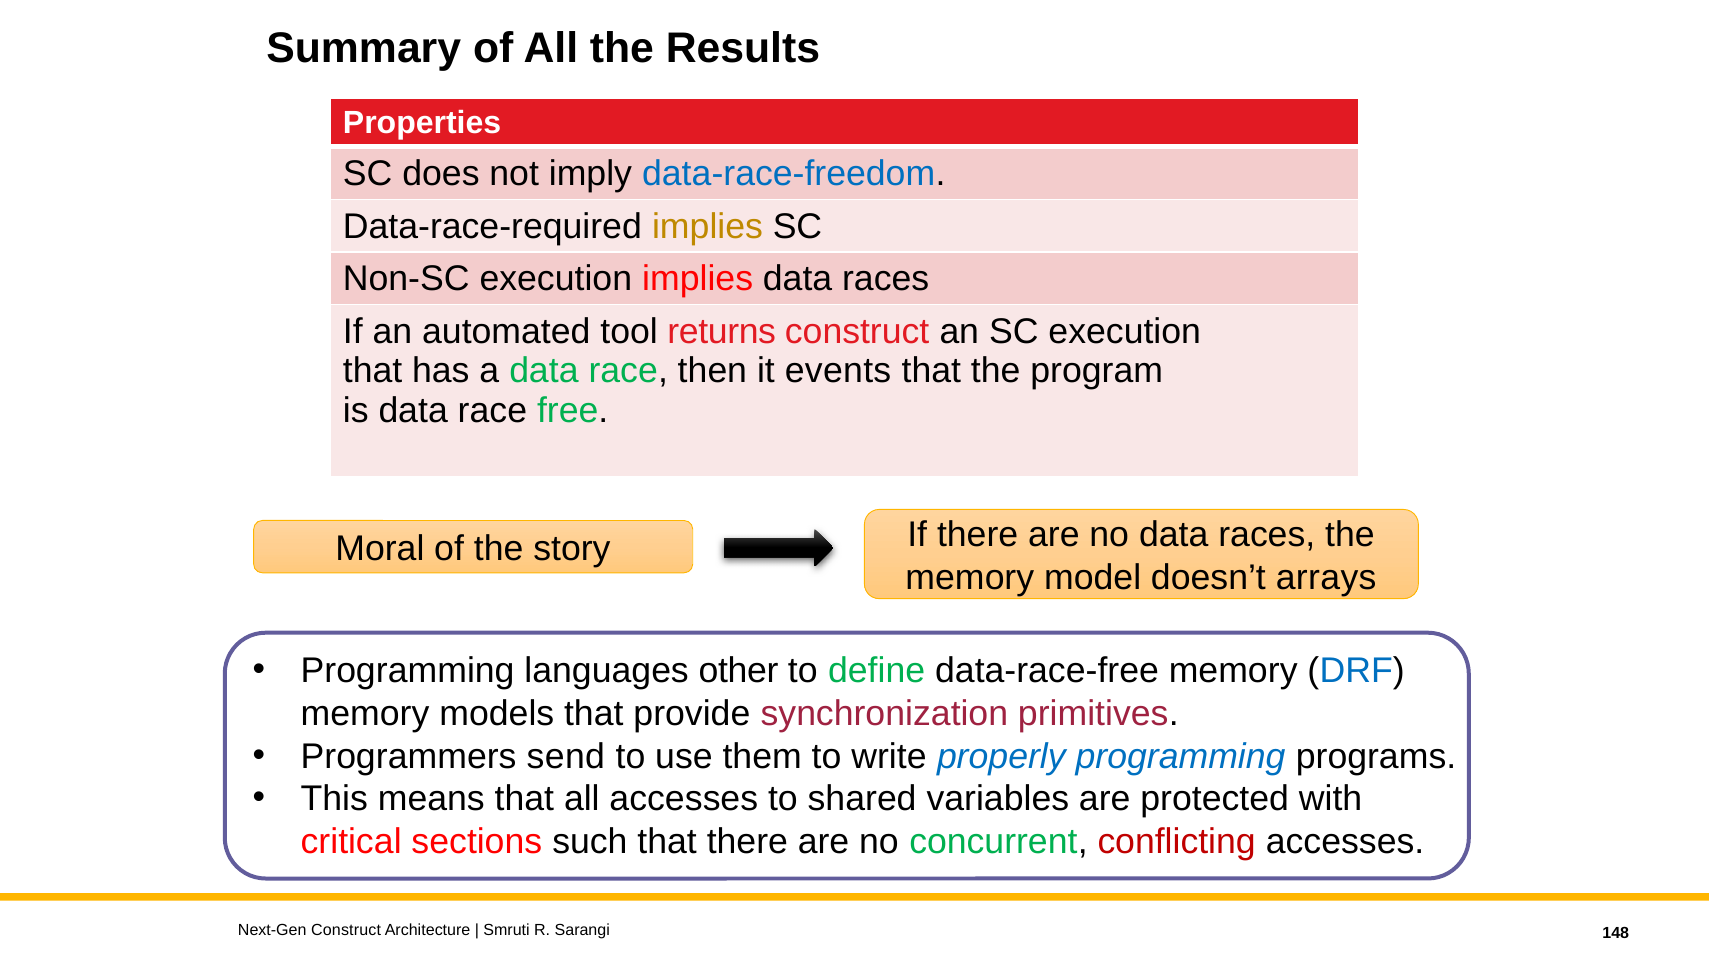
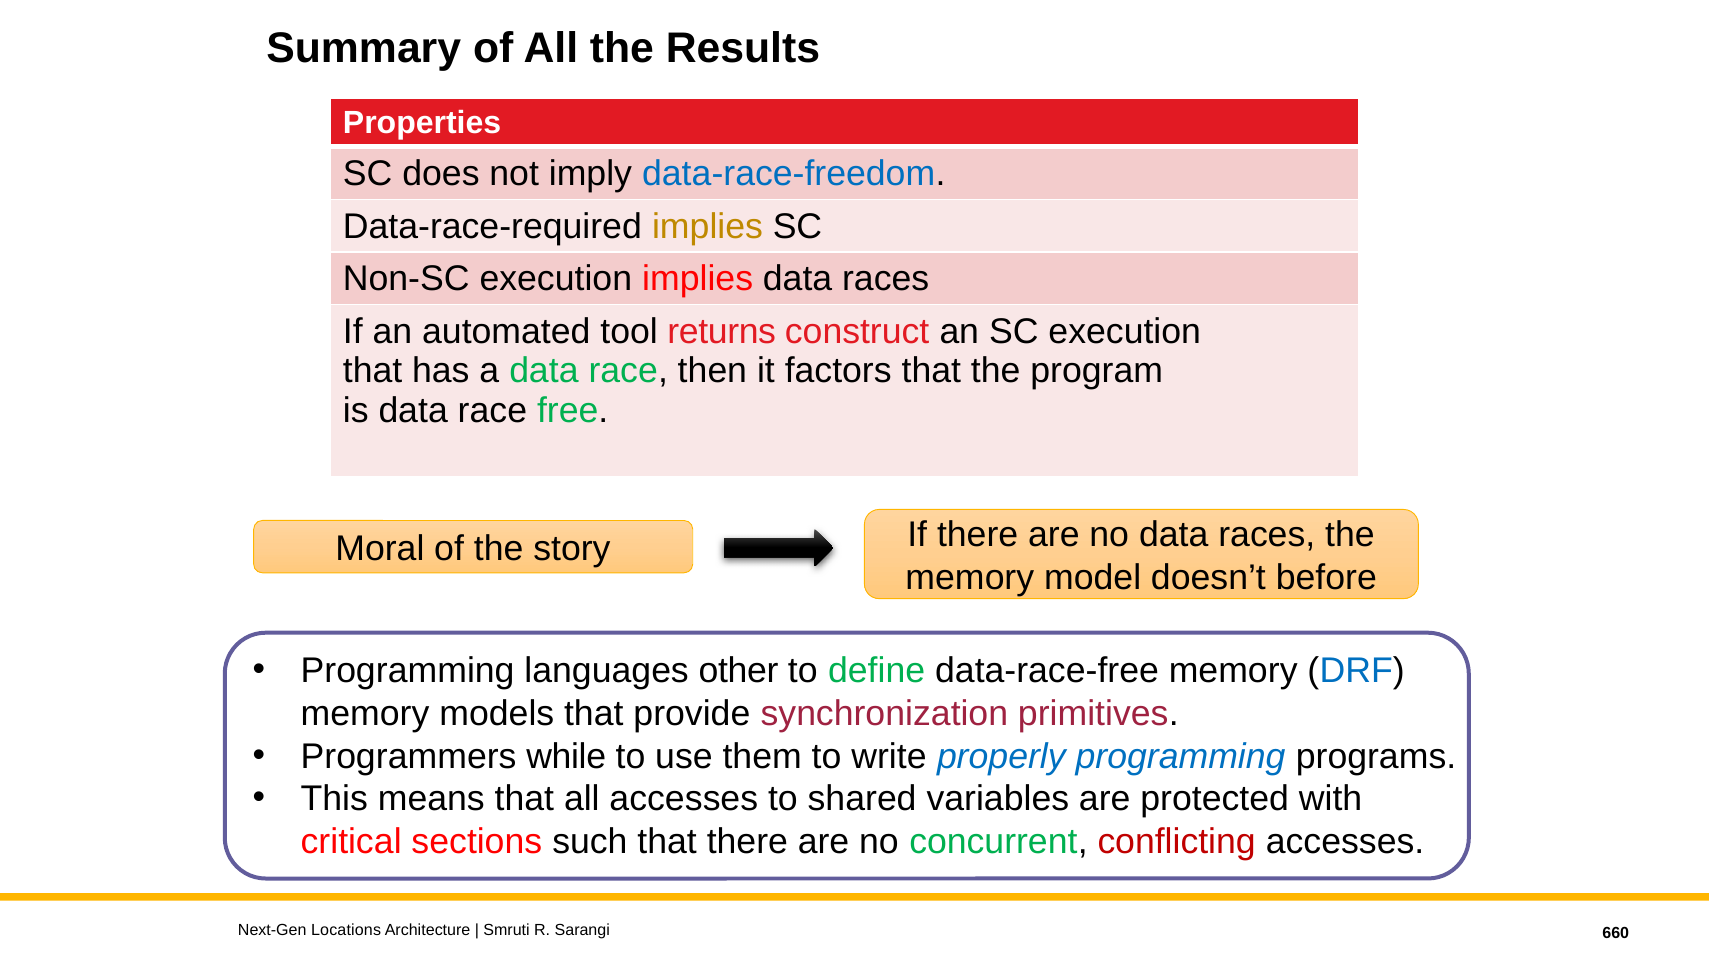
events: events -> factors (838, 371)
arrays: arrays -> before (1326, 577)
send: send -> while (566, 756)
Next-Gen Construct: Construct -> Locations (346, 929)
148: 148 -> 660 (1616, 932)
